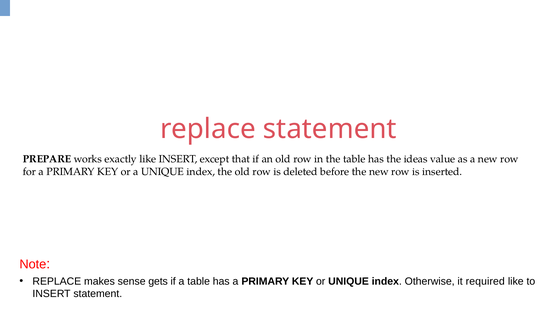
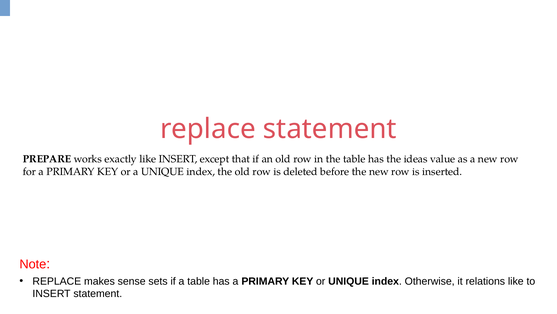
gets: gets -> sets (158, 281)
required: required -> relations (485, 281)
